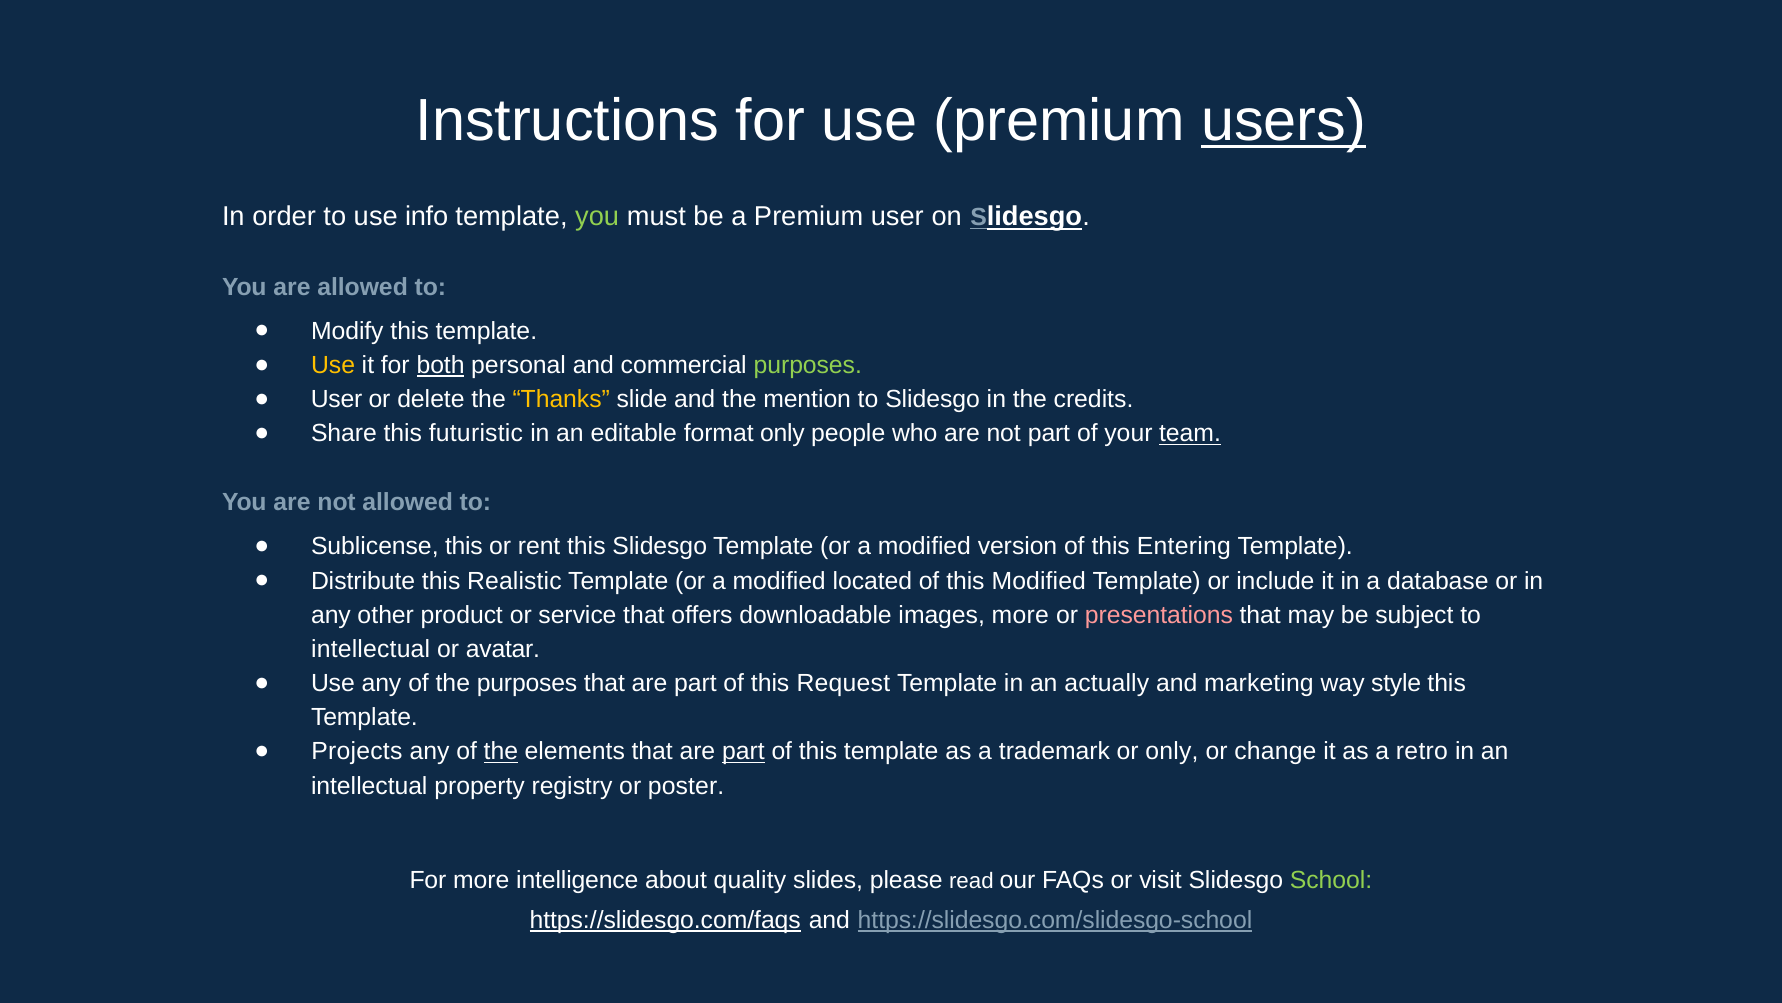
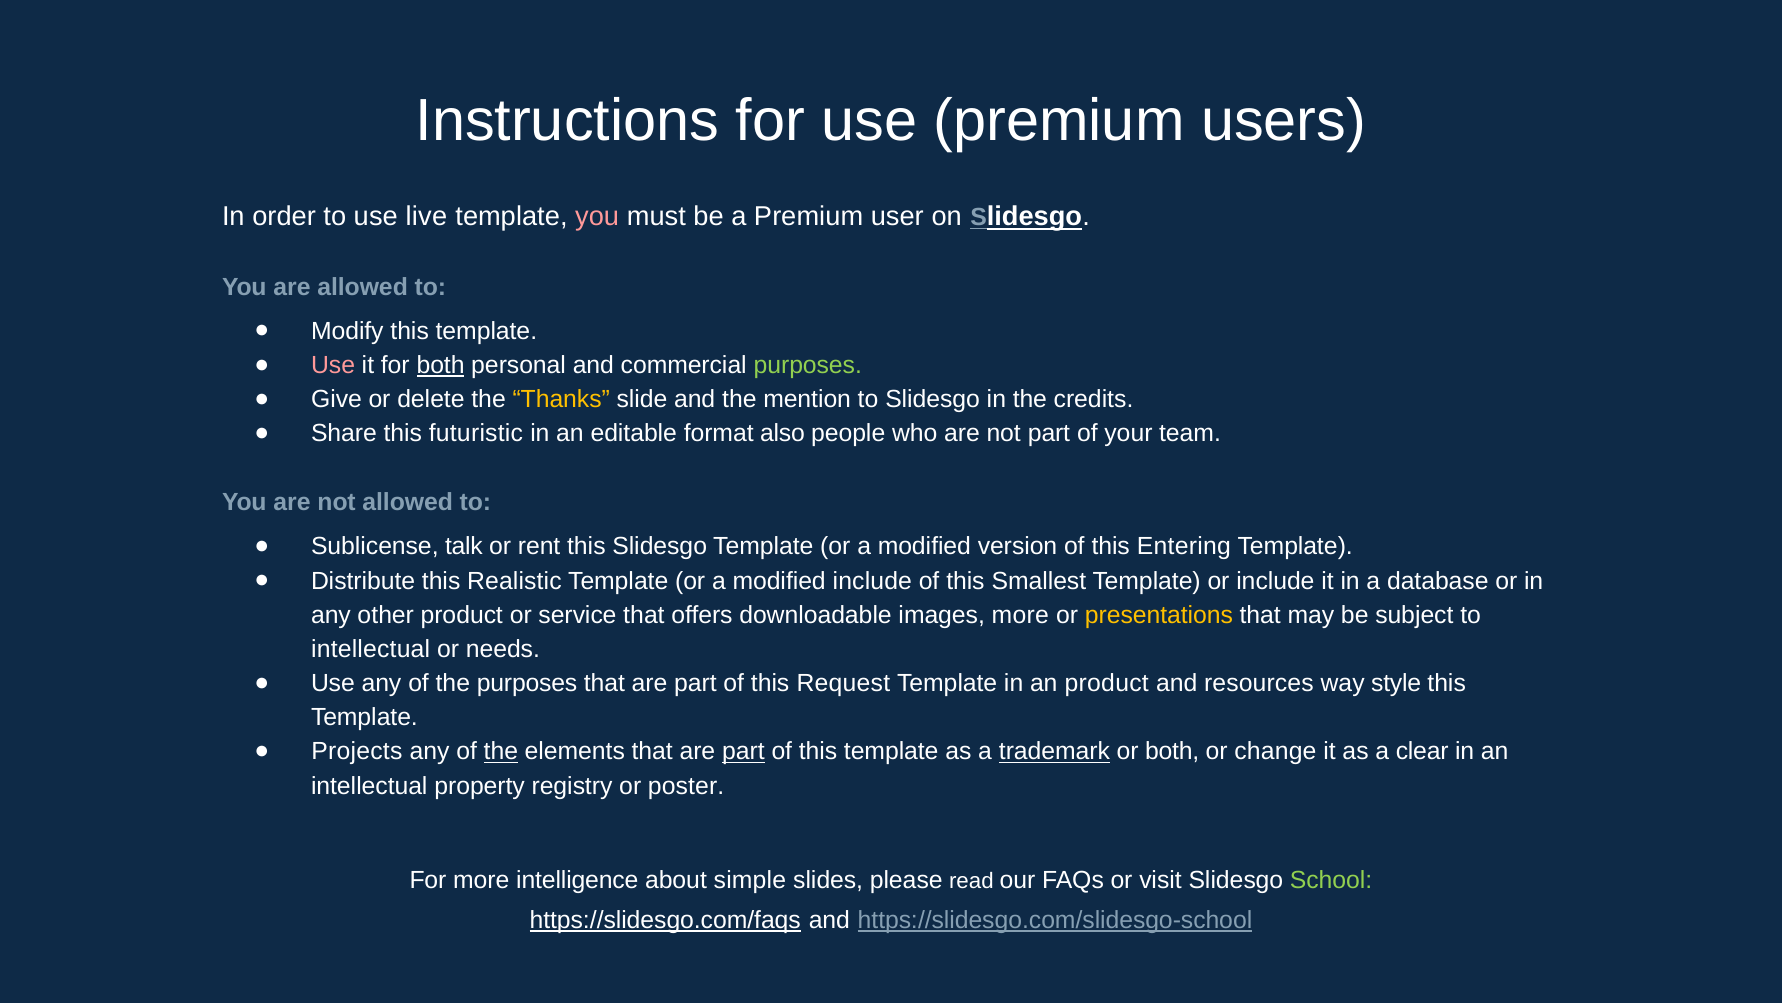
users underline: present -> none (1284, 121)
info: info -> live (426, 217)
you colour: light green -> pink (597, 217)
Use colour: yellow -> pink (333, 365)
User: User -> Give (336, 399)
format only: only -> also (783, 433)
team underline: present -> none (1190, 433)
Sublicense this: this -> talk (464, 546)
modified located: located -> include (872, 581)
this Modified: Modified -> Smallest (1039, 581)
presentations colour: pink -> yellow (1159, 615)
avatar: avatar -> needs (503, 649)
an actually: actually -> product (1107, 683)
marketing: marketing -> resources (1259, 683)
trademark underline: none -> present (1054, 751)
or only: only -> both (1172, 751)
retro: retro -> clear (1422, 751)
quality: quality -> simple (750, 880)
